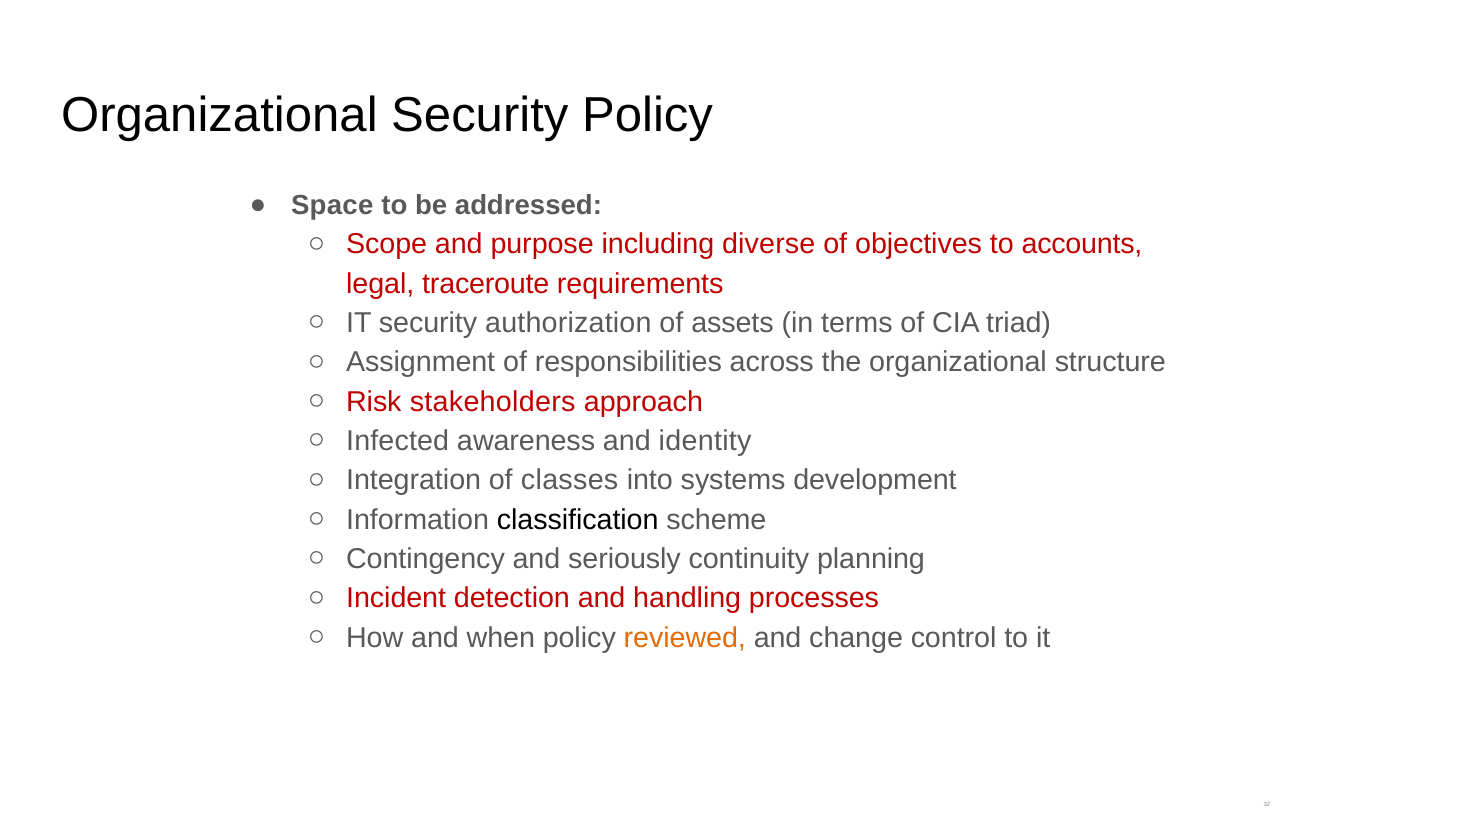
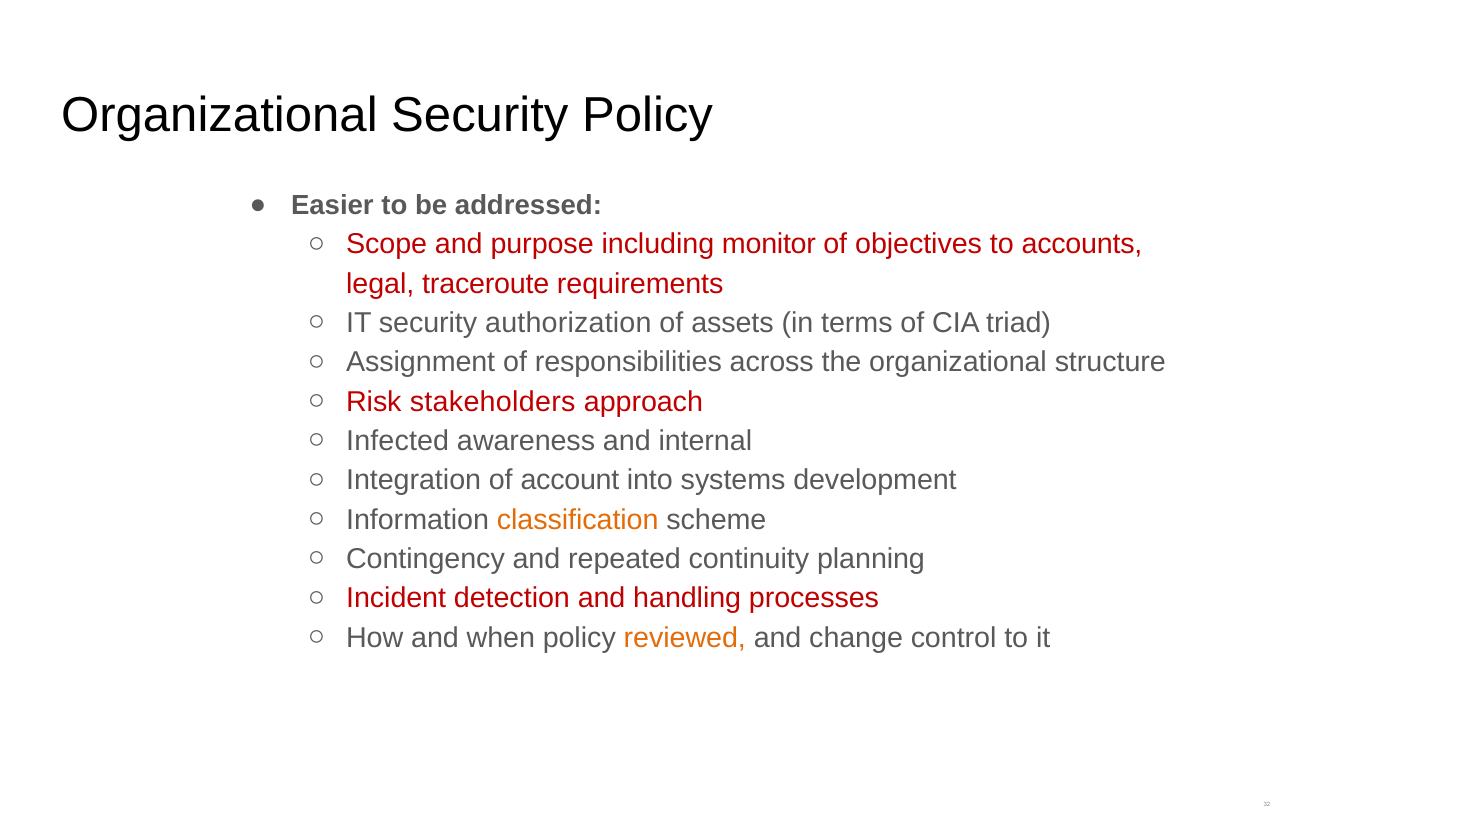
Space: Space -> Easier (332, 206)
diverse: diverse -> monitor (769, 244)
identity: identity -> internal (705, 441)
classes: classes -> account (570, 480)
classification colour: black -> orange (578, 520)
seriously: seriously -> repeated (625, 559)
